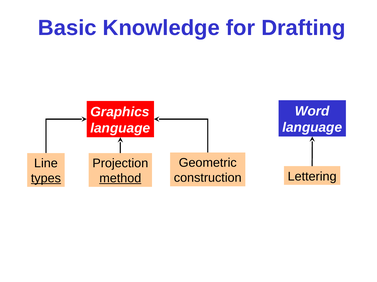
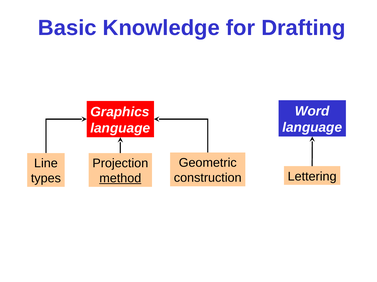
types underline: present -> none (46, 179)
